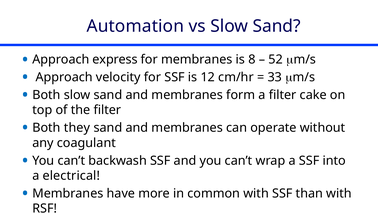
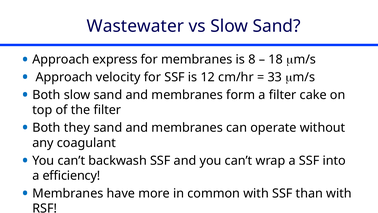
Automation: Automation -> Wastewater (135, 26)
52: 52 -> 18 (276, 59)
electrical: electrical -> efficiency (71, 175)
